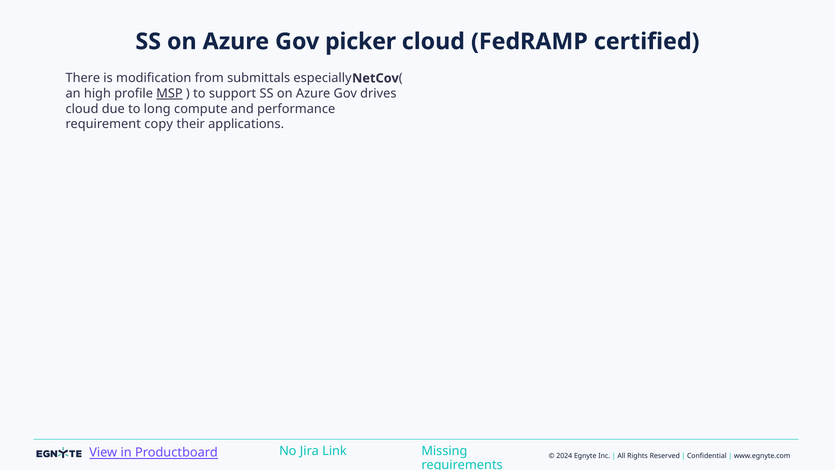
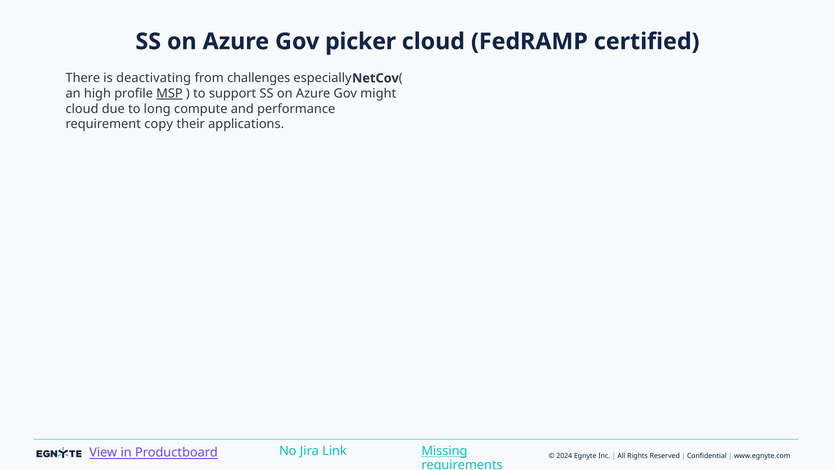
modification: modification -> deactivating (154, 78)
submittals: submittals -> challenges (259, 78)
drives: drives -> might (378, 93)
Missing underline: none -> present (444, 451)
